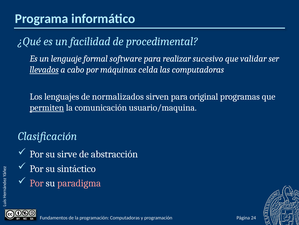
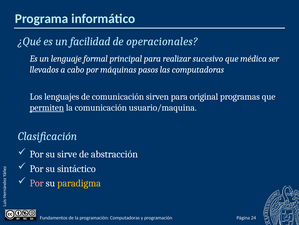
procedimental: procedimental -> operacionales (162, 41)
software: software -> principal (126, 59)
validar: validar -> médica (254, 59)
llevados underline: present -> none (44, 69)
celda: celda -> pasos (148, 69)
de normalizados: normalizados -> comunicación (118, 96)
paradigma colour: pink -> yellow (79, 183)
